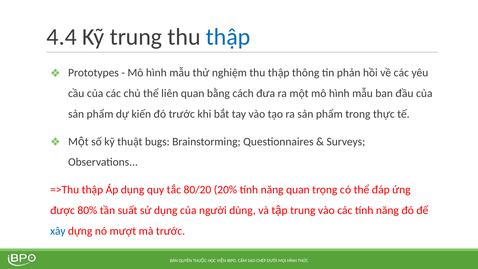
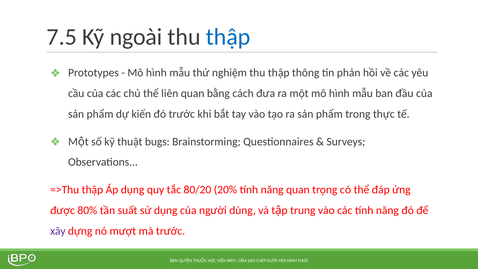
4.4: 4.4 -> 7.5 (62, 37)
Kỹ trung: trung -> ngoài (136, 37)
xây colour: blue -> purple (58, 231)
